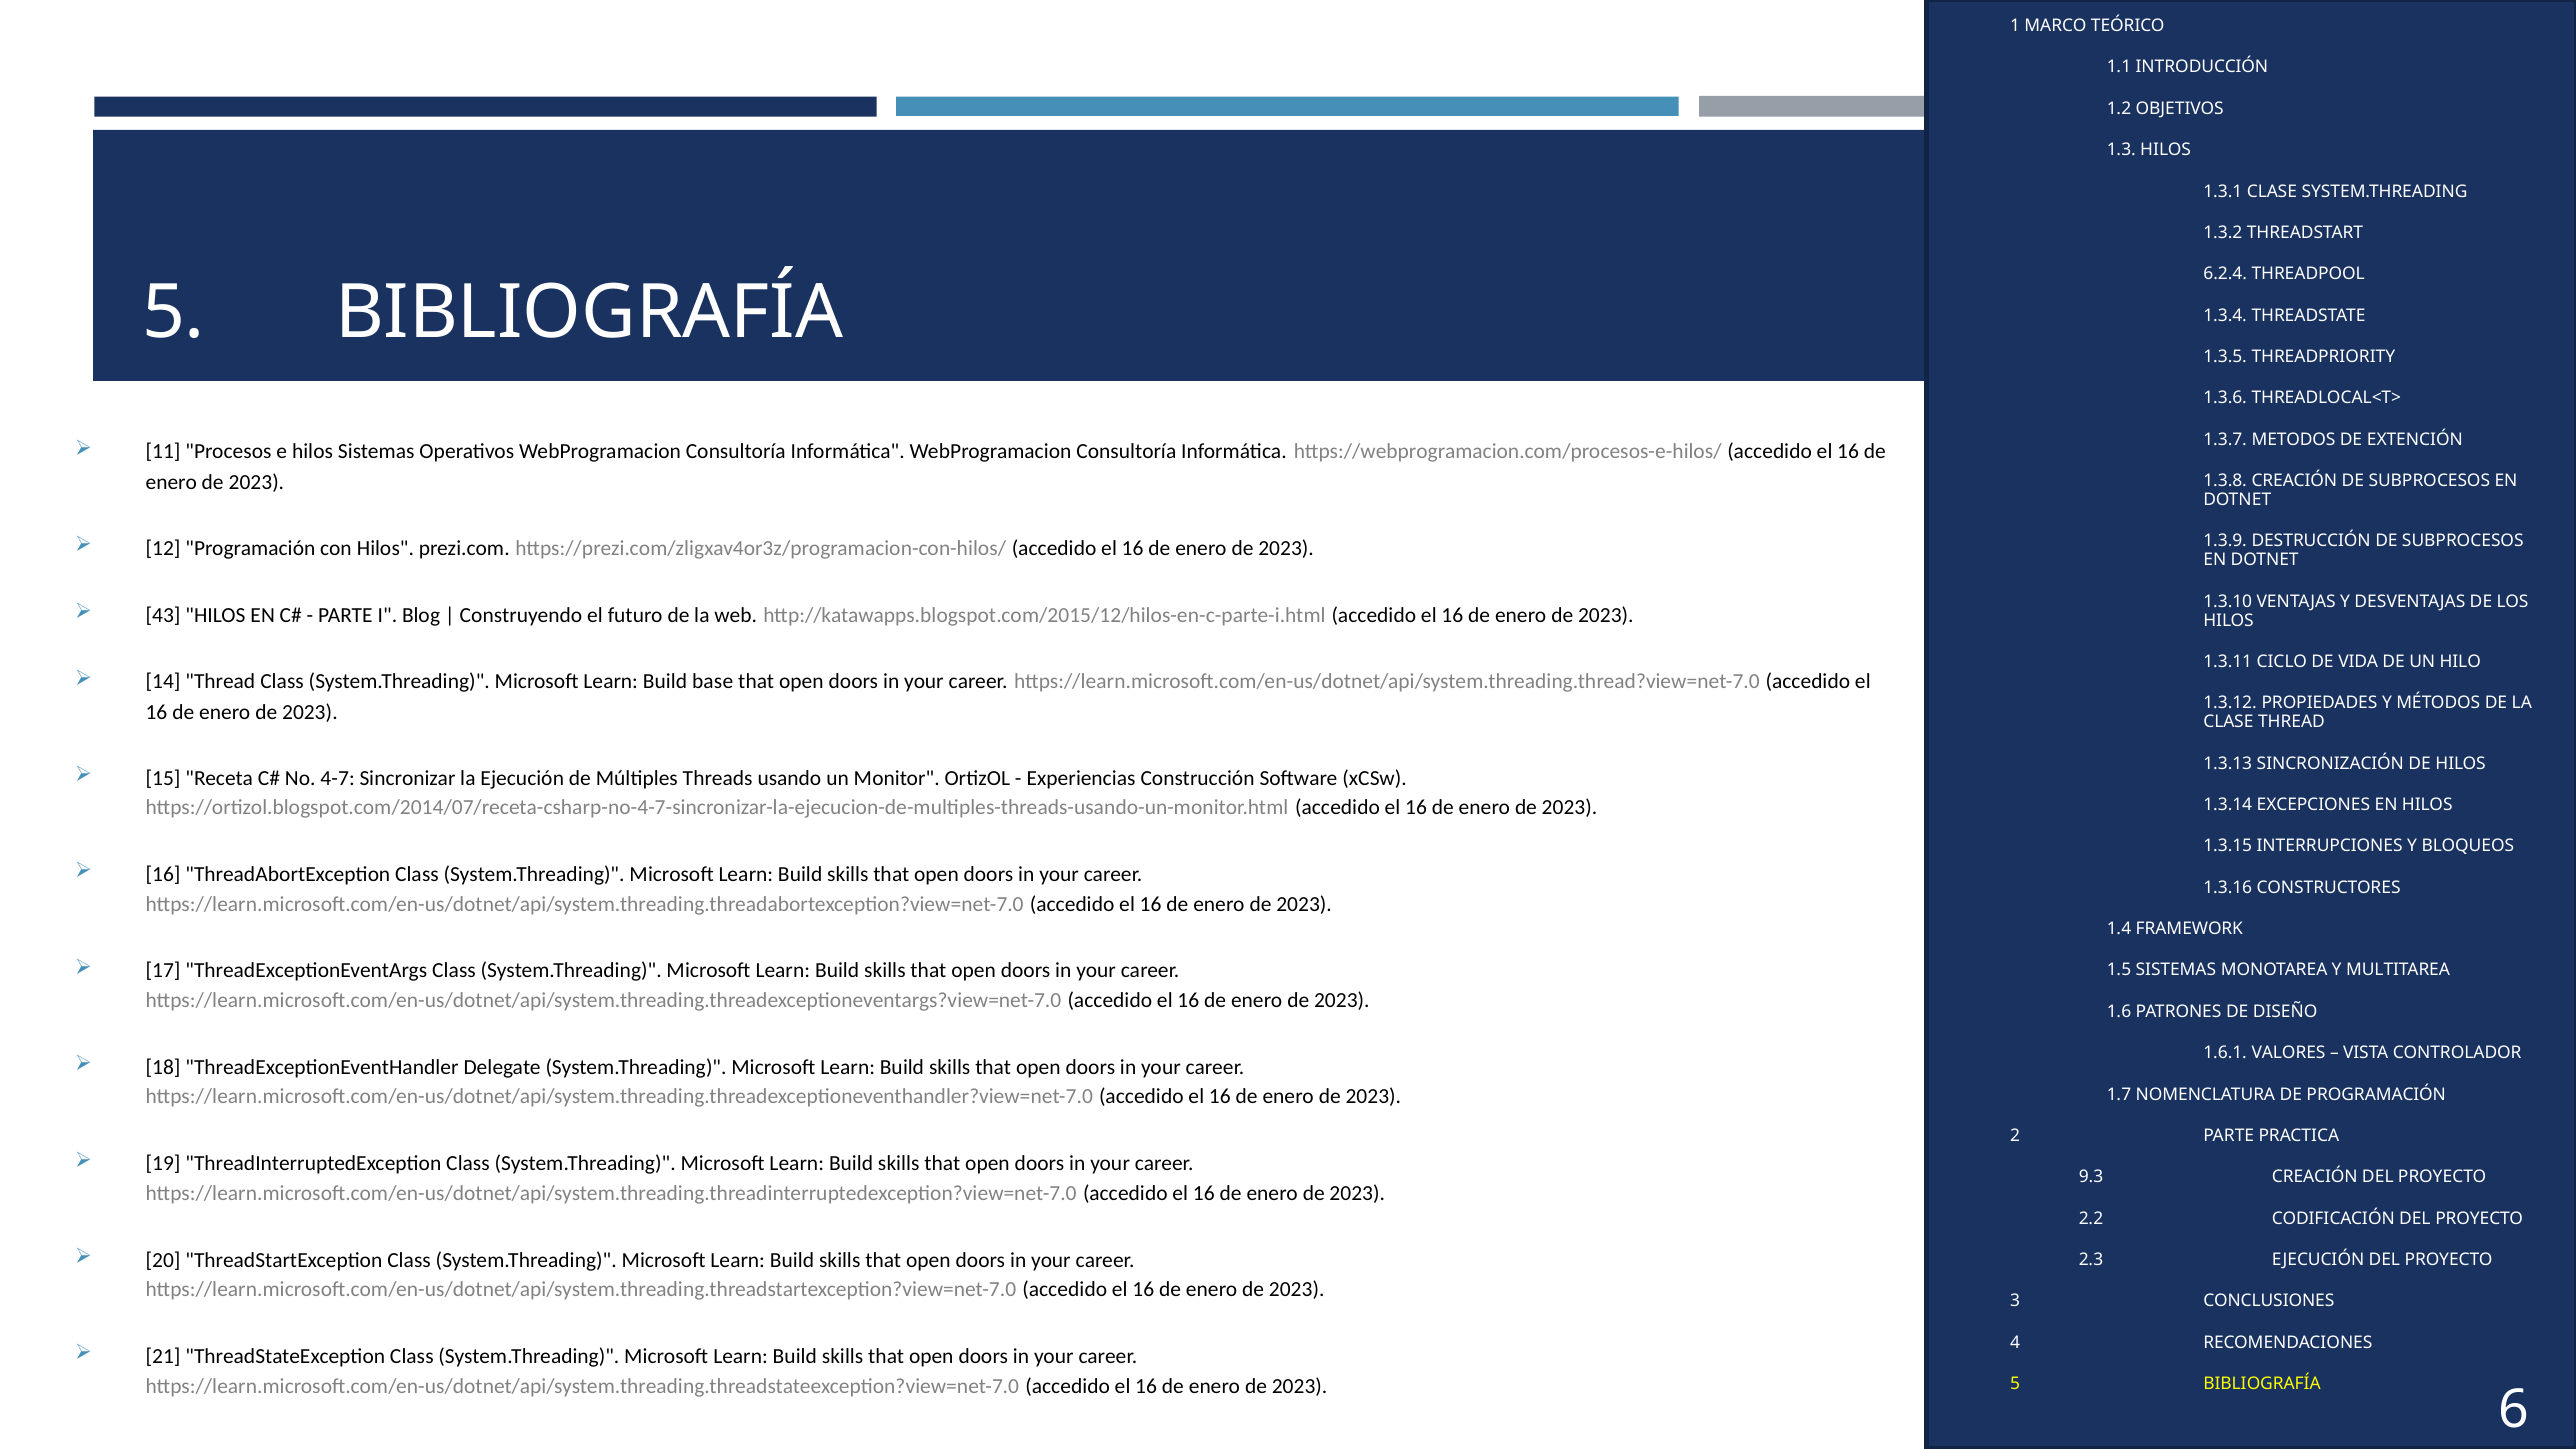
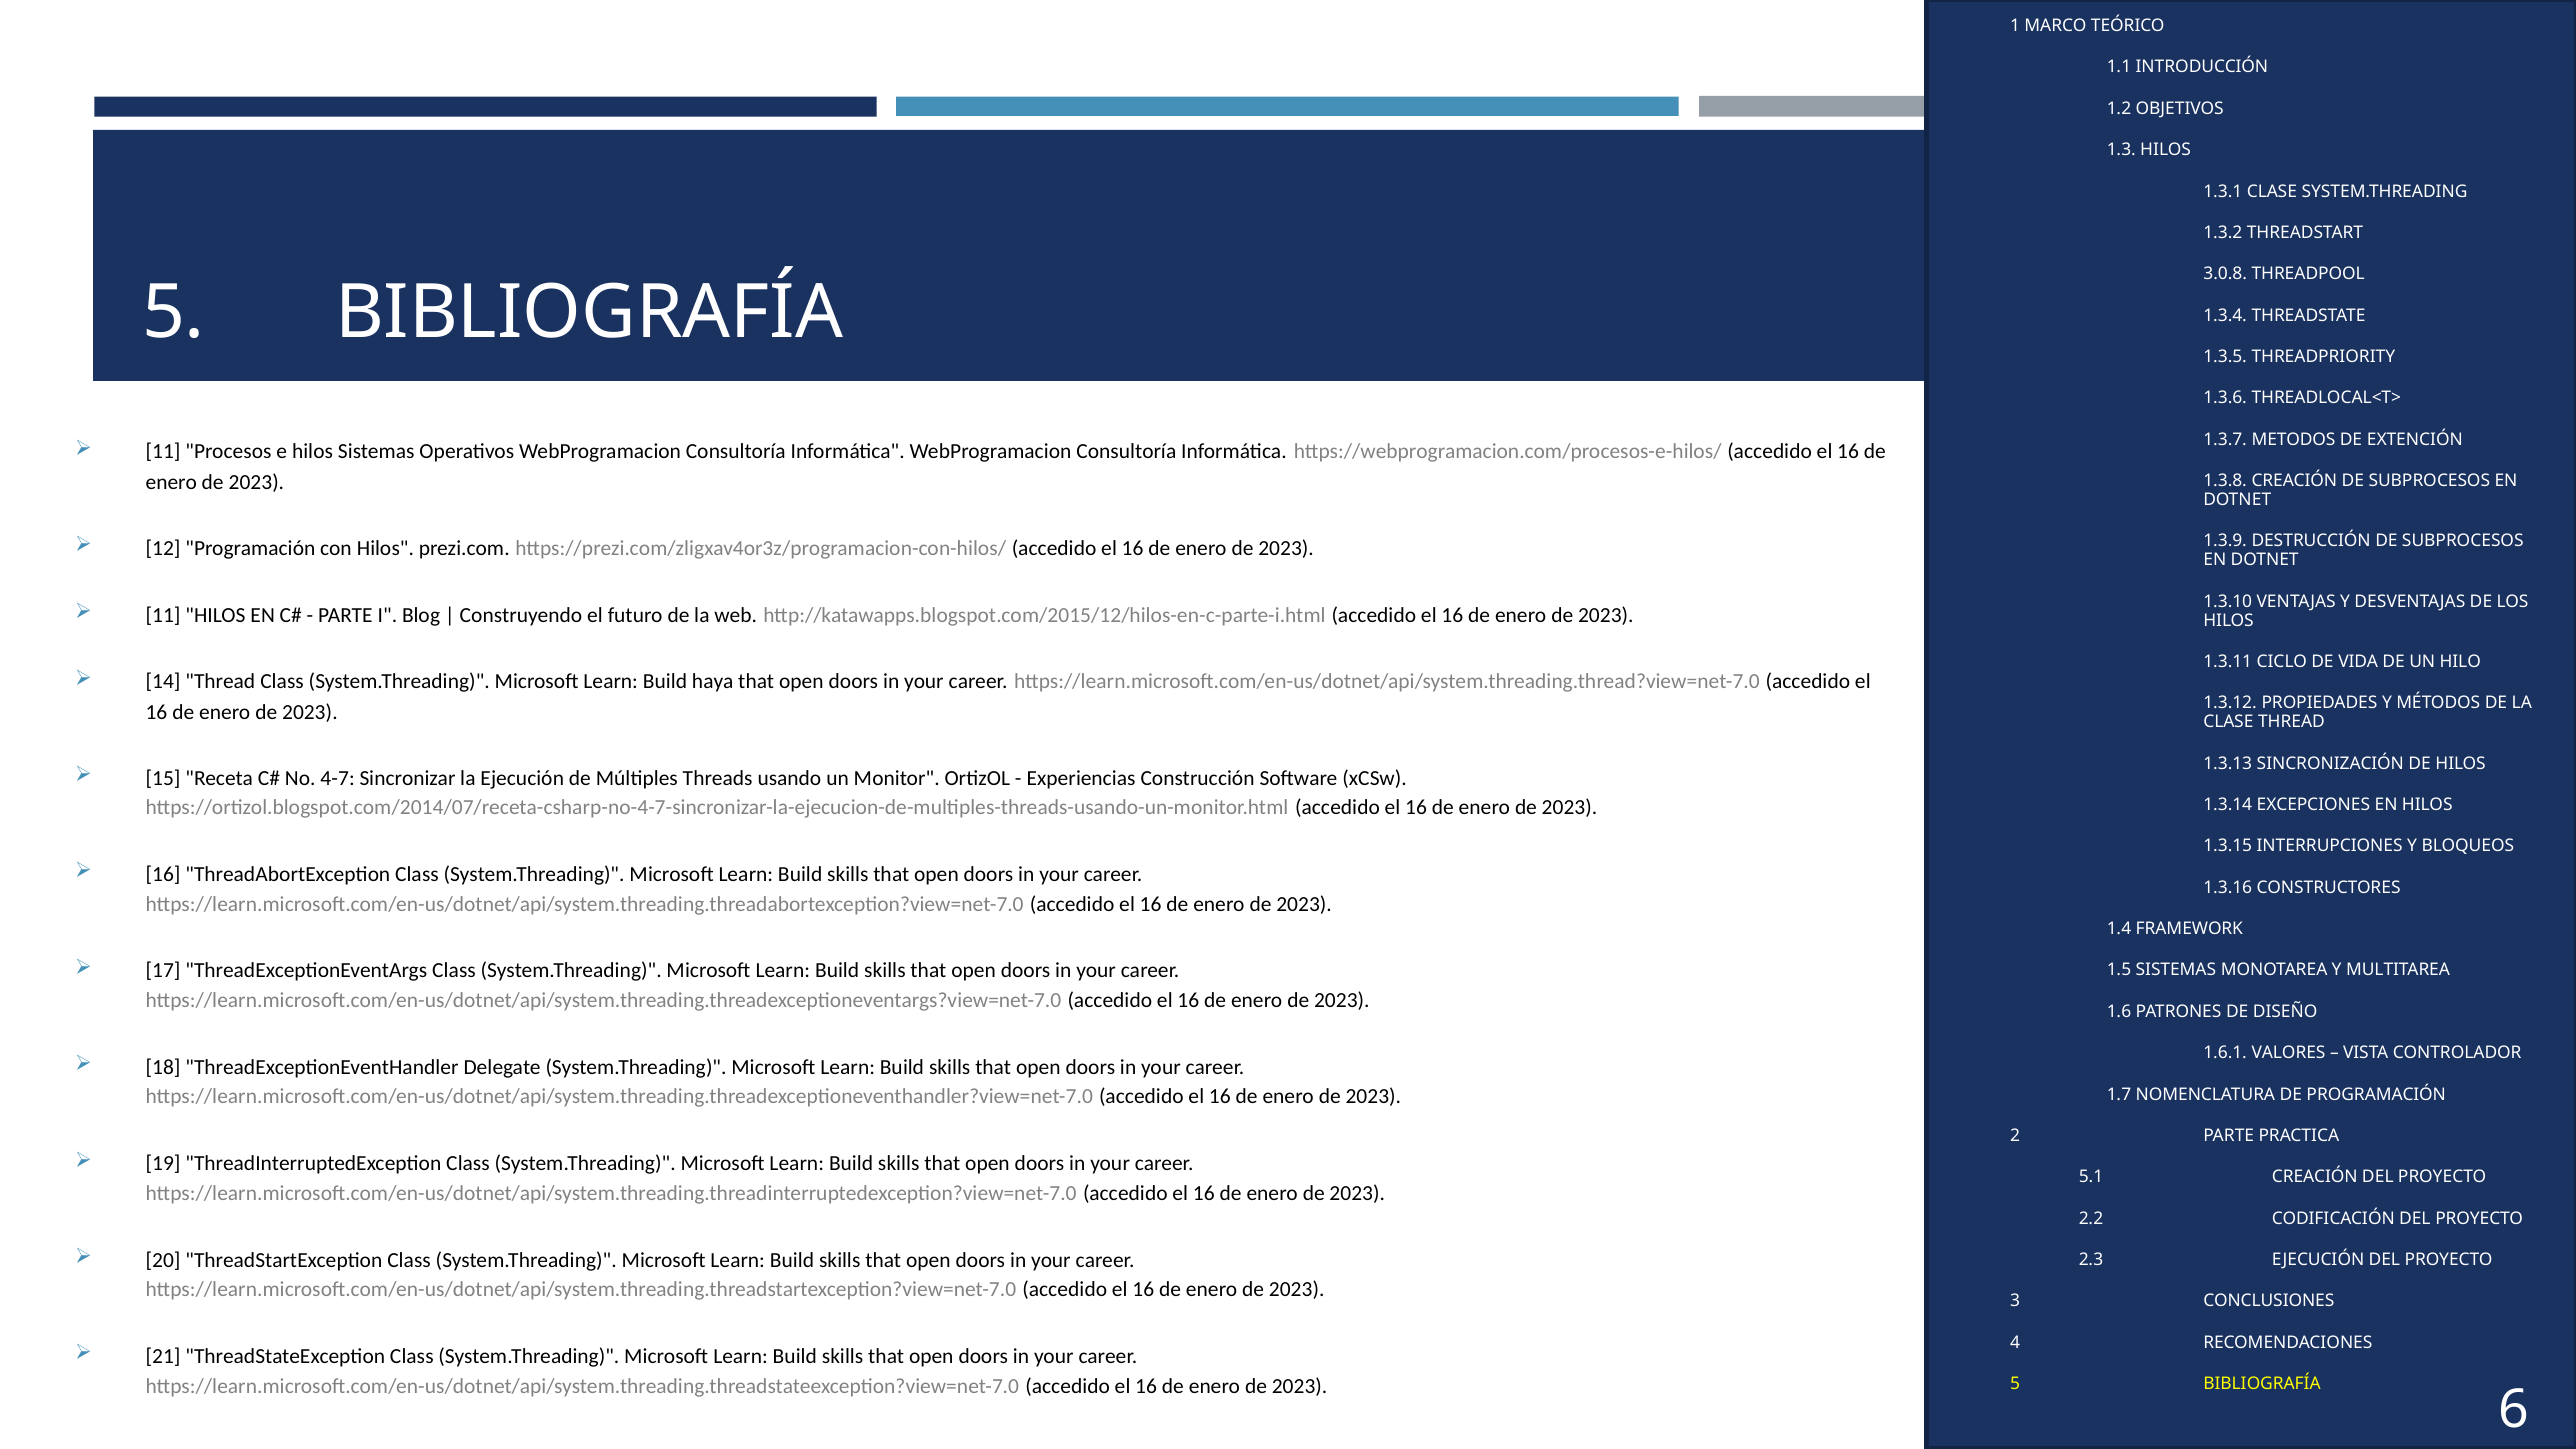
6.2.4: 6.2.4 -> 3.0.8 (2225, 274)
43: 43 -> 11 (163, 615)
base: base -> haya (713, 682)
9.3: 9.3 -> 5.1 (2091, 1177)
